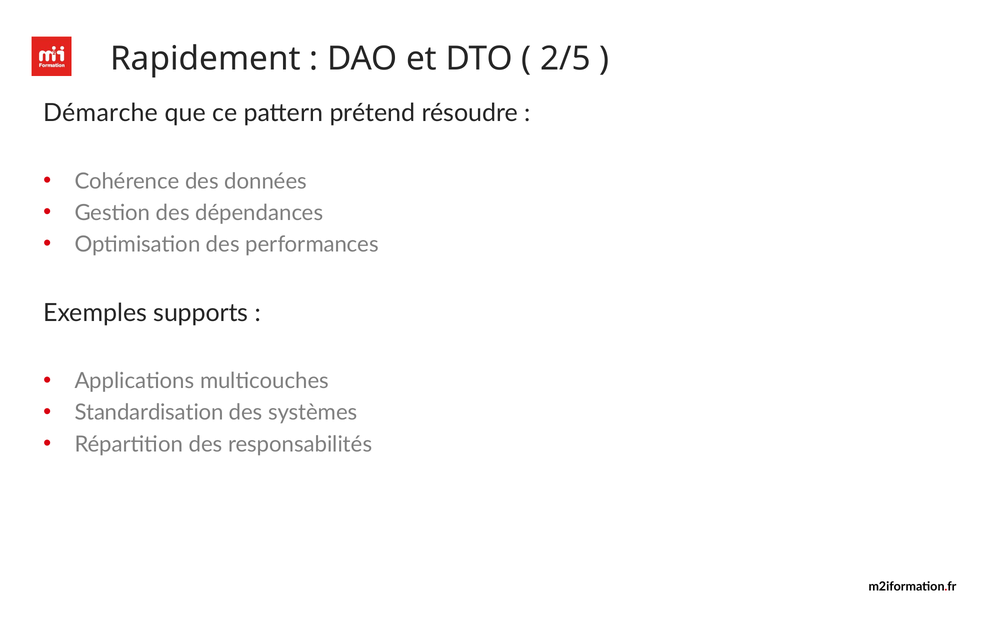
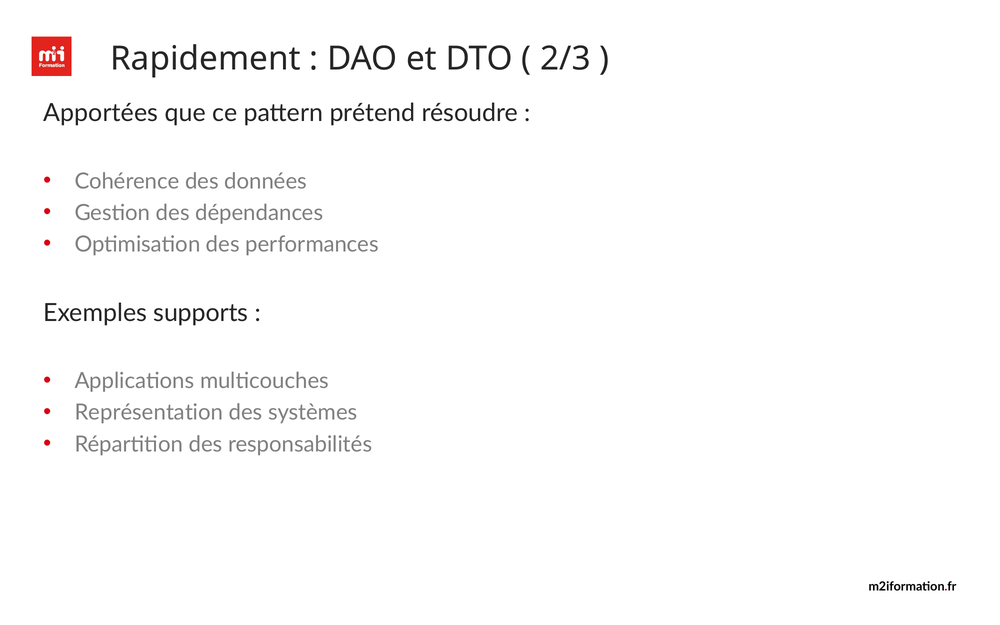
2/5: 2/5 -> 2/3 (565, 59)
Démarche: Démarche -> Apportées (101, 113)
Standardisation: Standardisation -> Représentation (149, 413)
